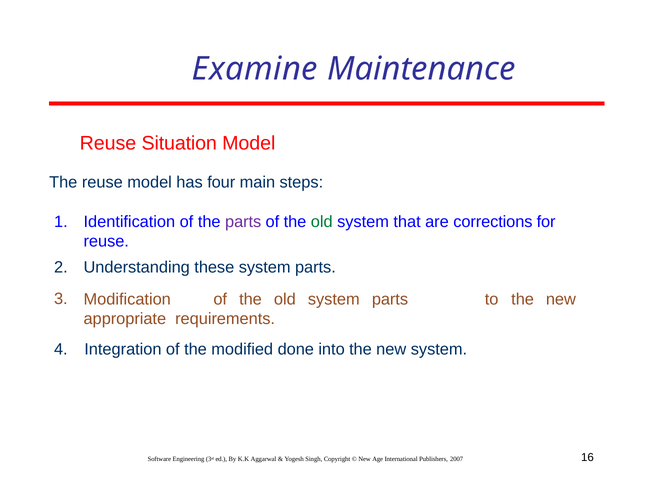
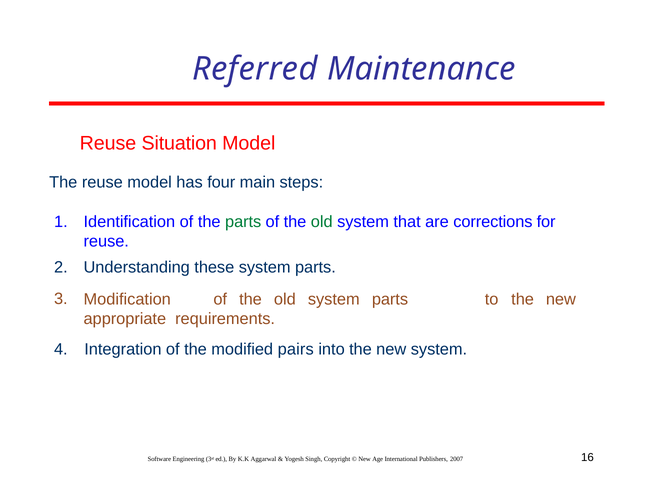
Examine: Examine -> Referred (255, 69)
parts colour: purple -> green (243, 222)
done: done -> pairs (296, 350)
